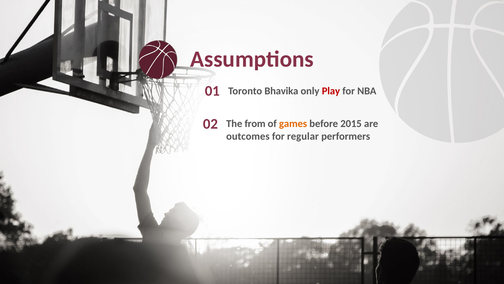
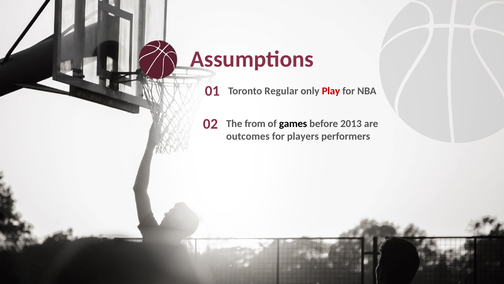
Bhavika: Bhavika -> Regular (281, 91)
games colour: orange -> black (293, 123)
2015: 2015 -> 2013 (351, 123)
regular: regular -> players (303, 136)
